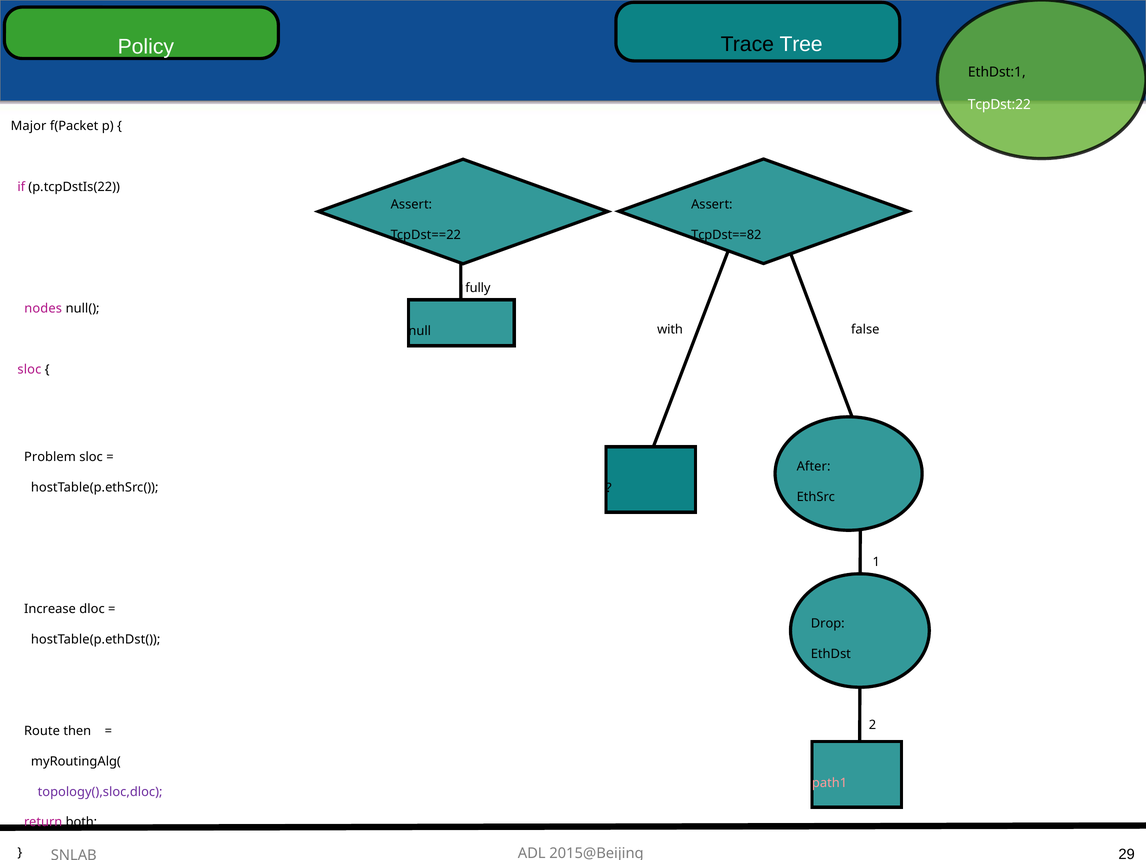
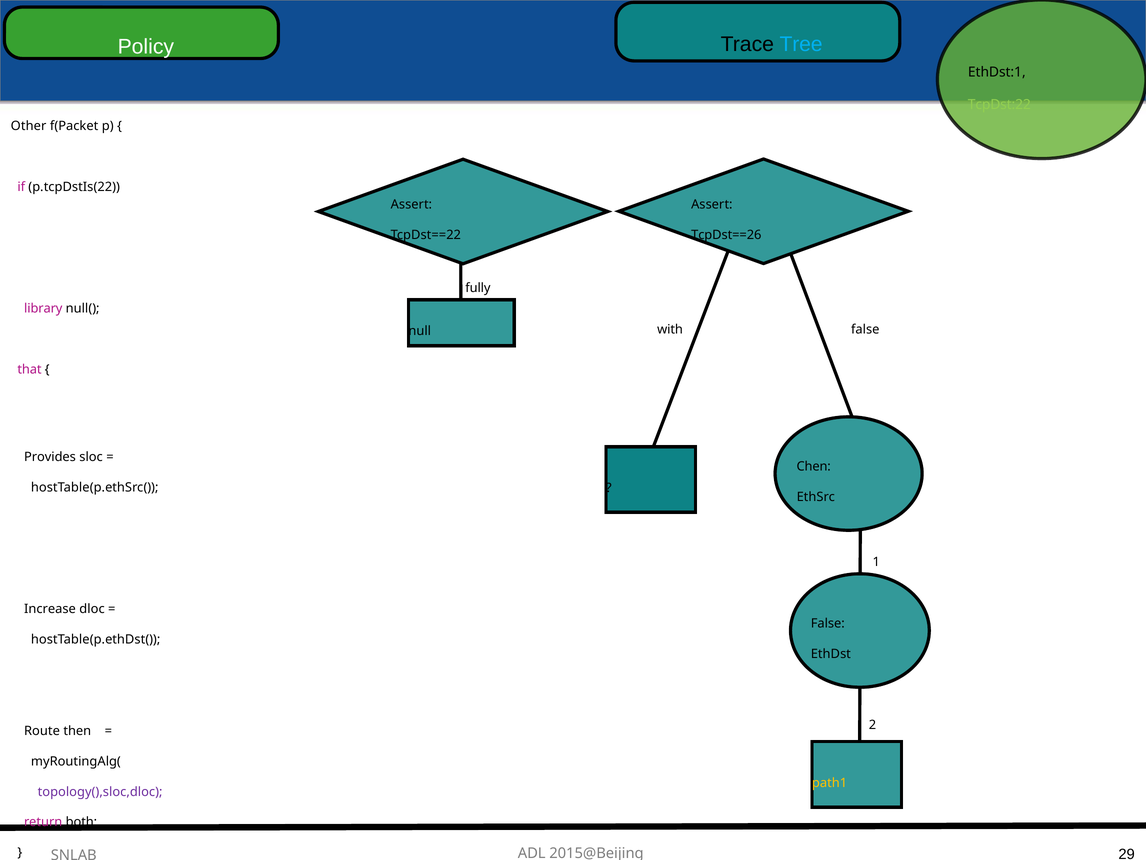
Tree colour: white -> light blue (801, 44)
TcpDst:22 colour: white -> light green (999, 105)
Major: Major -> Other (29, 126)
TcpDst==82: TcpDst==82 -> TcpDst==26 (726, 235)
nodes: nodes -> library (43, 308)
sloc: sloc -> that (30, 369)
Problem: Problem -> Provides (50, 457)
After: After -> Chen (814, 466)
Drop: Drop -> False (828, 623)
path1 colour: pink -> yellow (830, 782)
